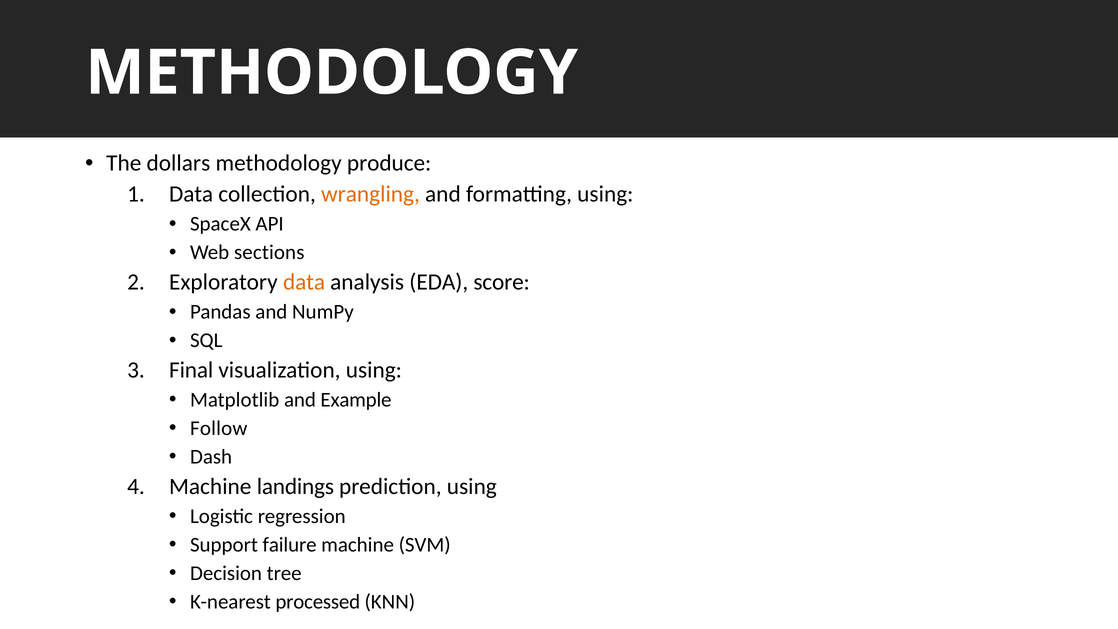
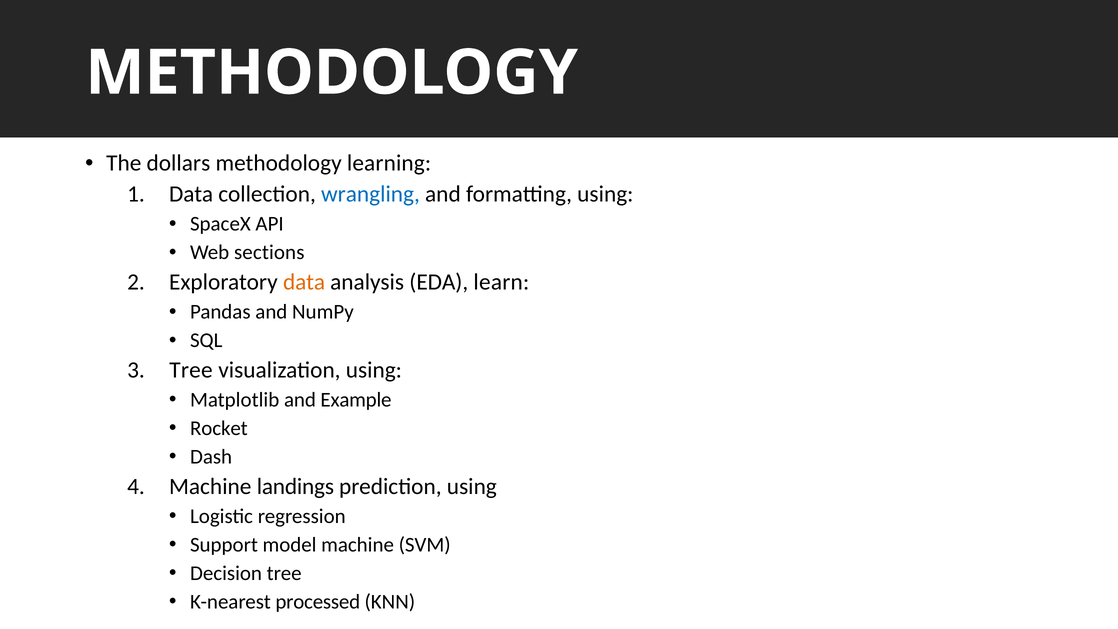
produce: produce -> learning (389, 163)
wrangling colour: orange -> blue (370, 194)
score: score -> learn (501, 282)
Final: Final -> Tree (191, 370)
Follow: Follow -> Rocket (219, 428)
failure: failure -> model (290, 545)
